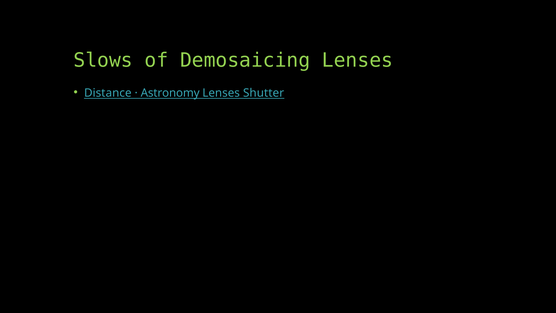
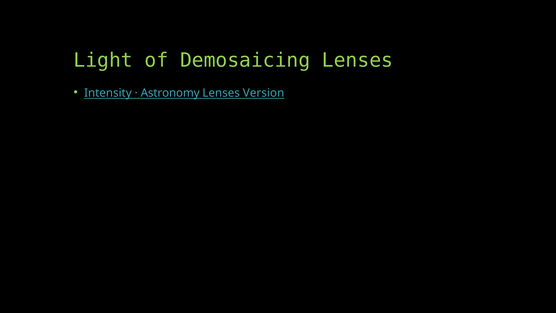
Slows: Slows -> Light (103, 60)
Distance: Distance -> Intensity (108, 93)
Shutter: Shutter -> Version (264, 93)
